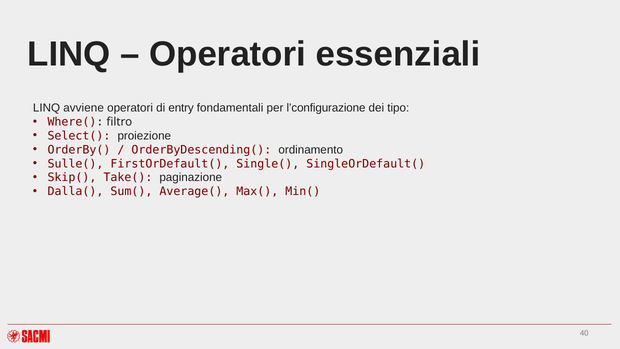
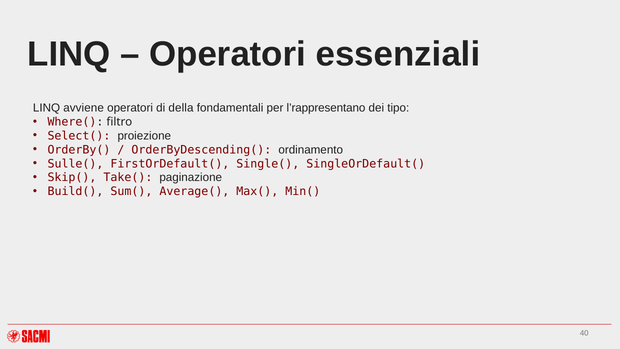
entry: entry -> della (181, 108)
l’configurazione: l’configurazione -> l’rappresentano (326, 108)
Dalla(: Dalla( -> Build( (75, 191)
